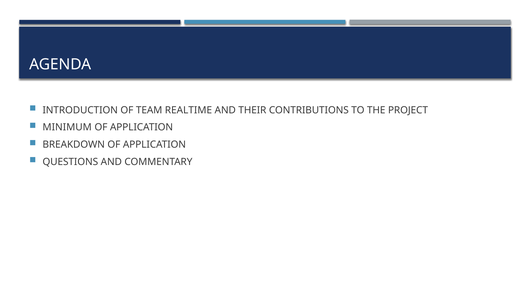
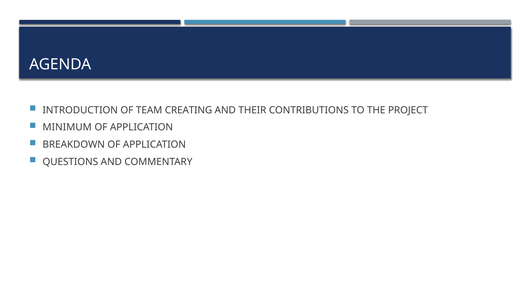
REALTIME: REALTIME -> CREATING (189, 110)
